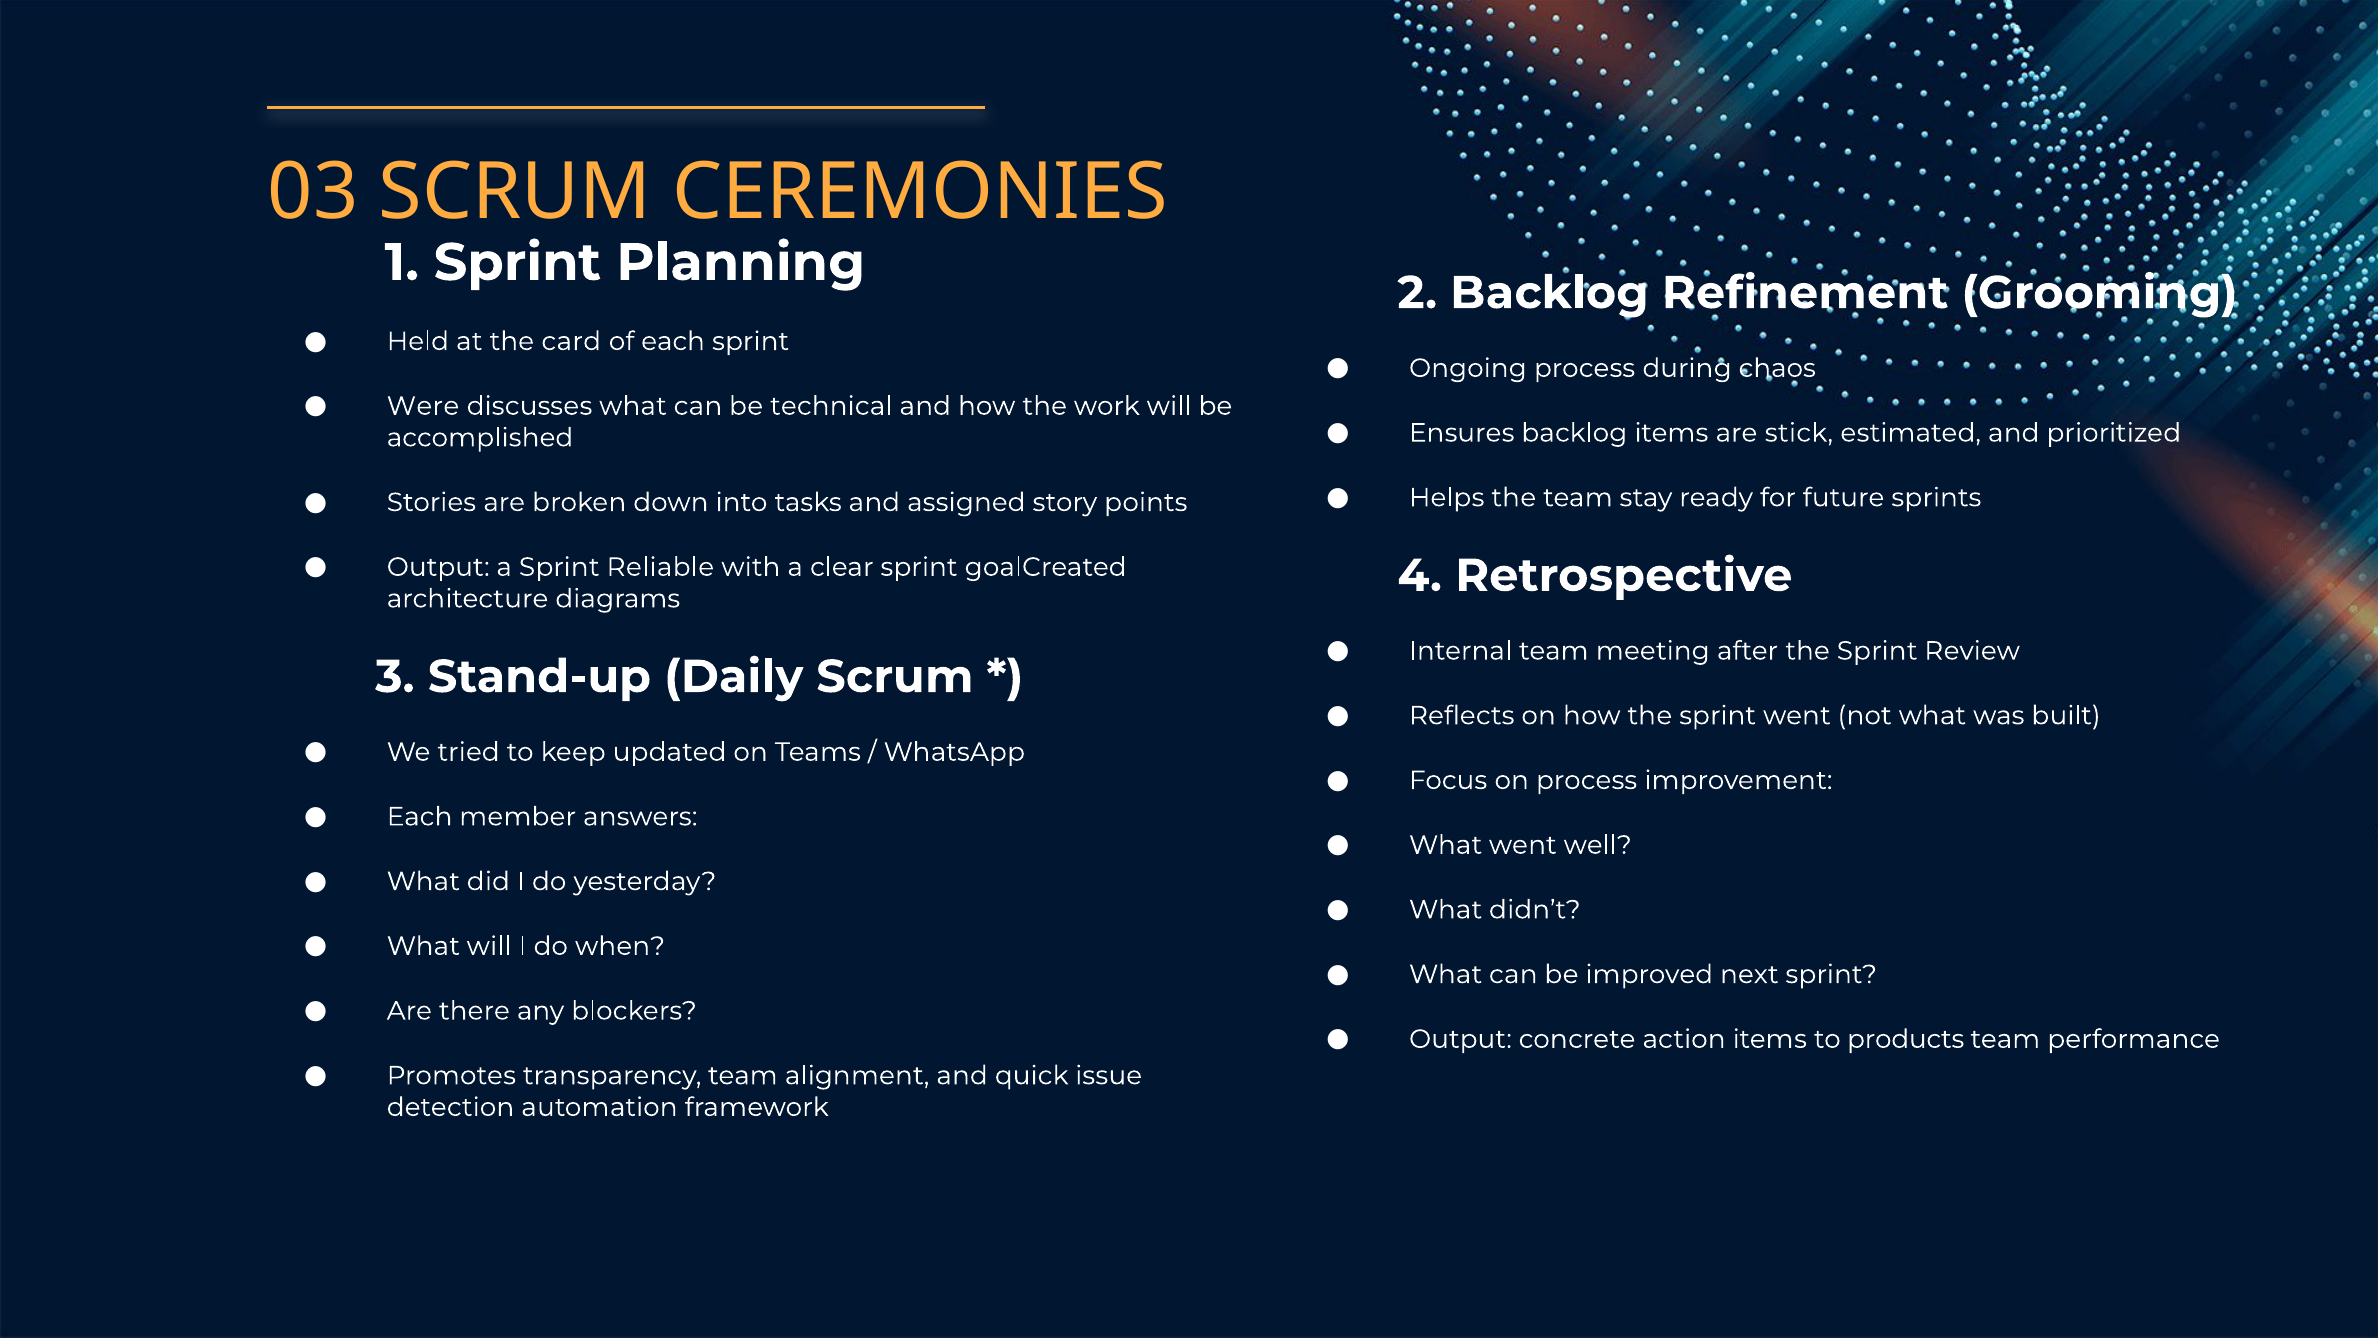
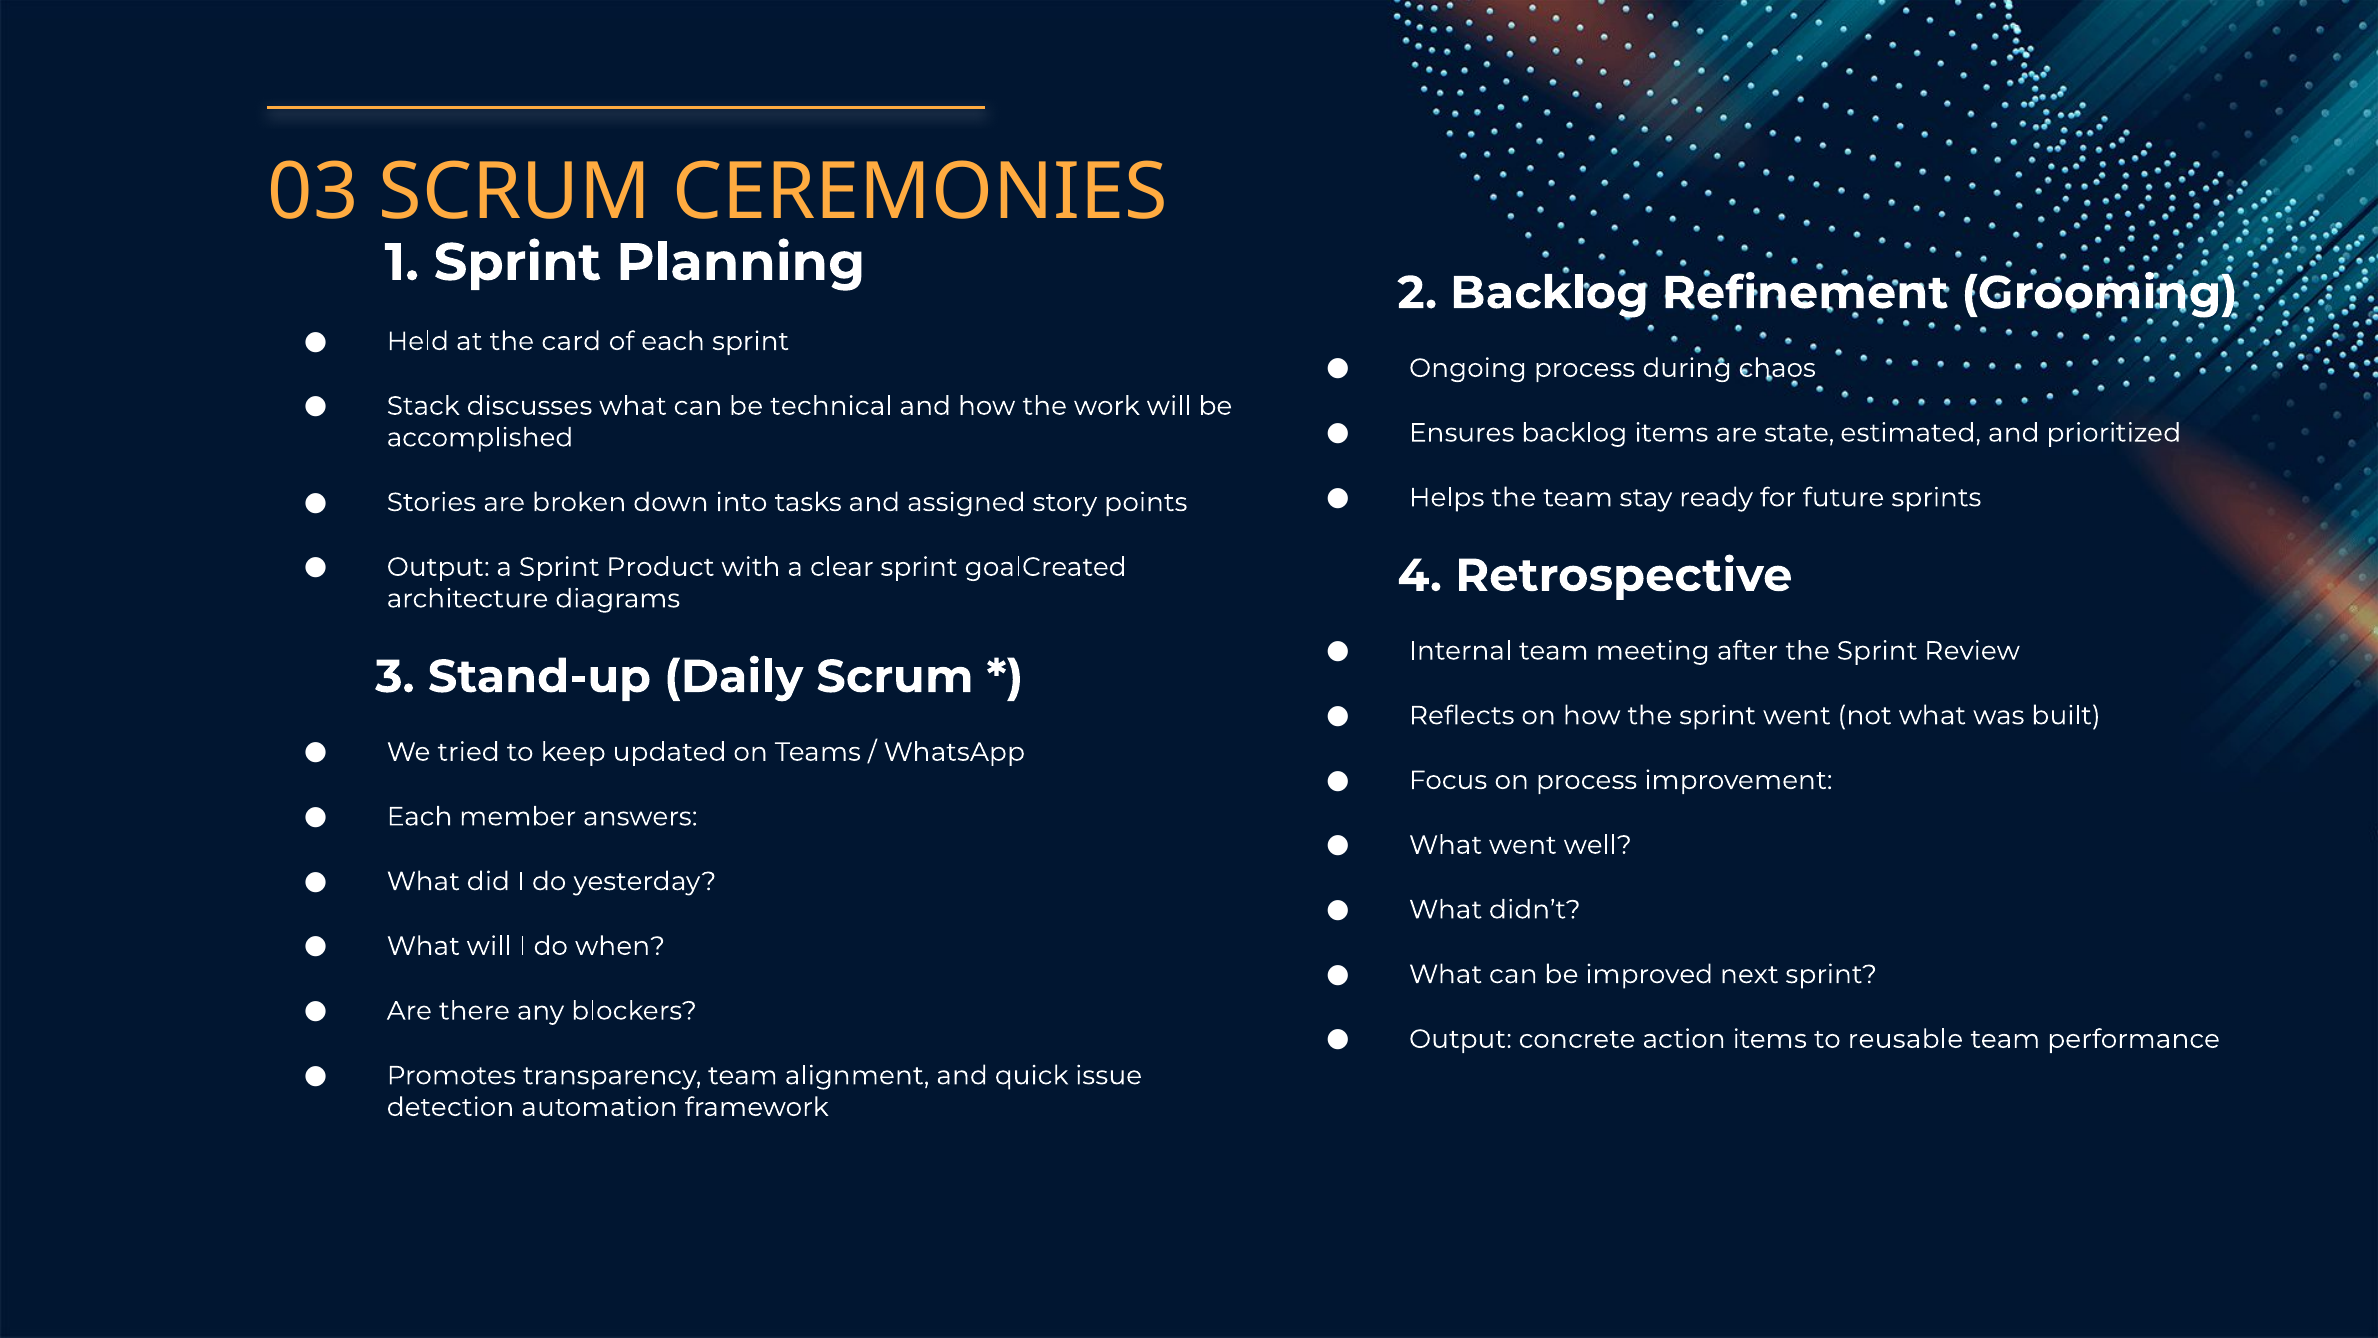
Were: Were -> Stack (423, 406)
stick: stick -> state (1799, 433)
Reliable: Reliable -> Product (660, 567)
products: products -> reusable (1905, 1039)
